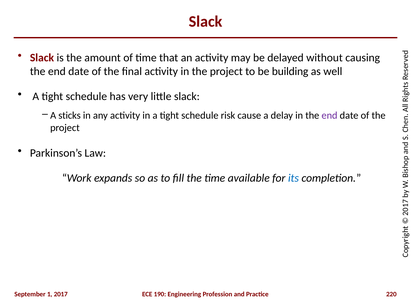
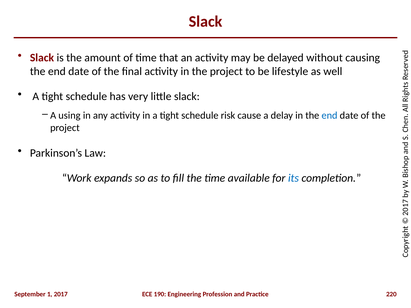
building: building -> lifestyle (290, 71)
sticks: sticks -> using (69, 116)
end colour: purple -> blue (330, 116)
